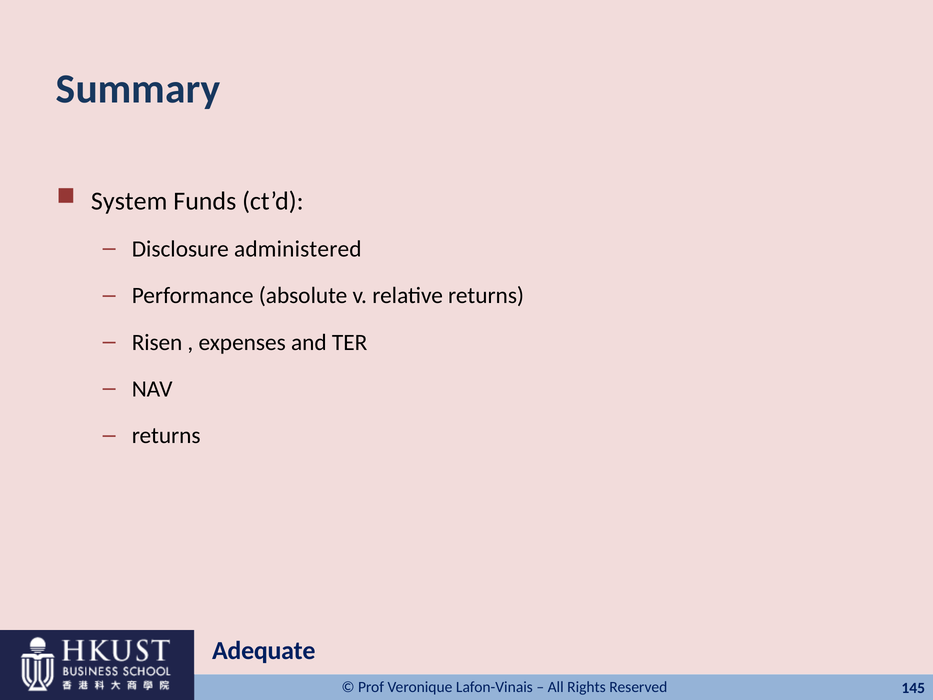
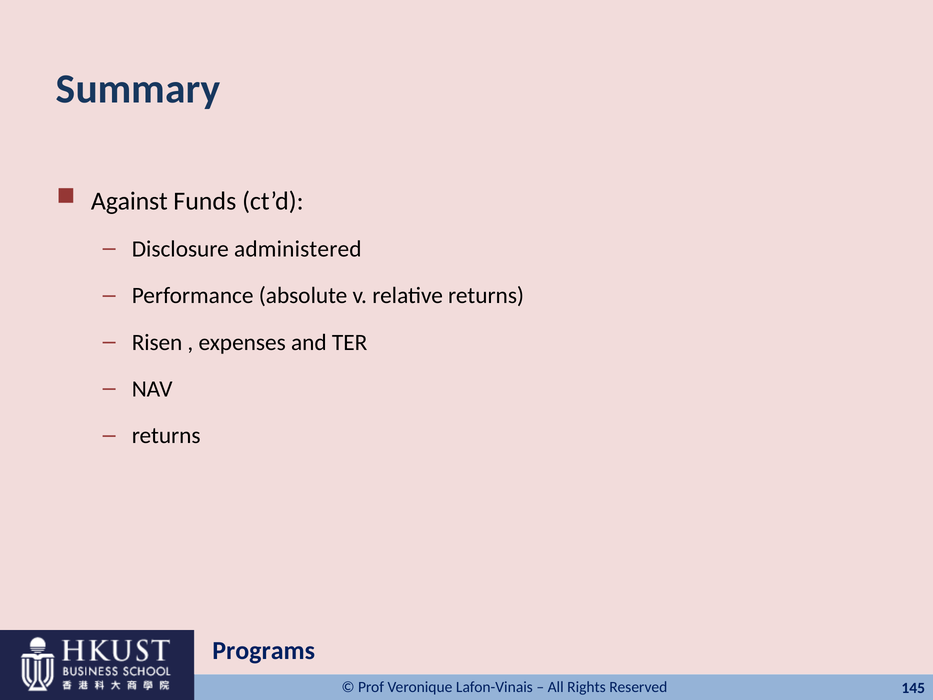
System: System -> Against (129, 201)
Adequate: Adequate -> Programs (264, 650)
